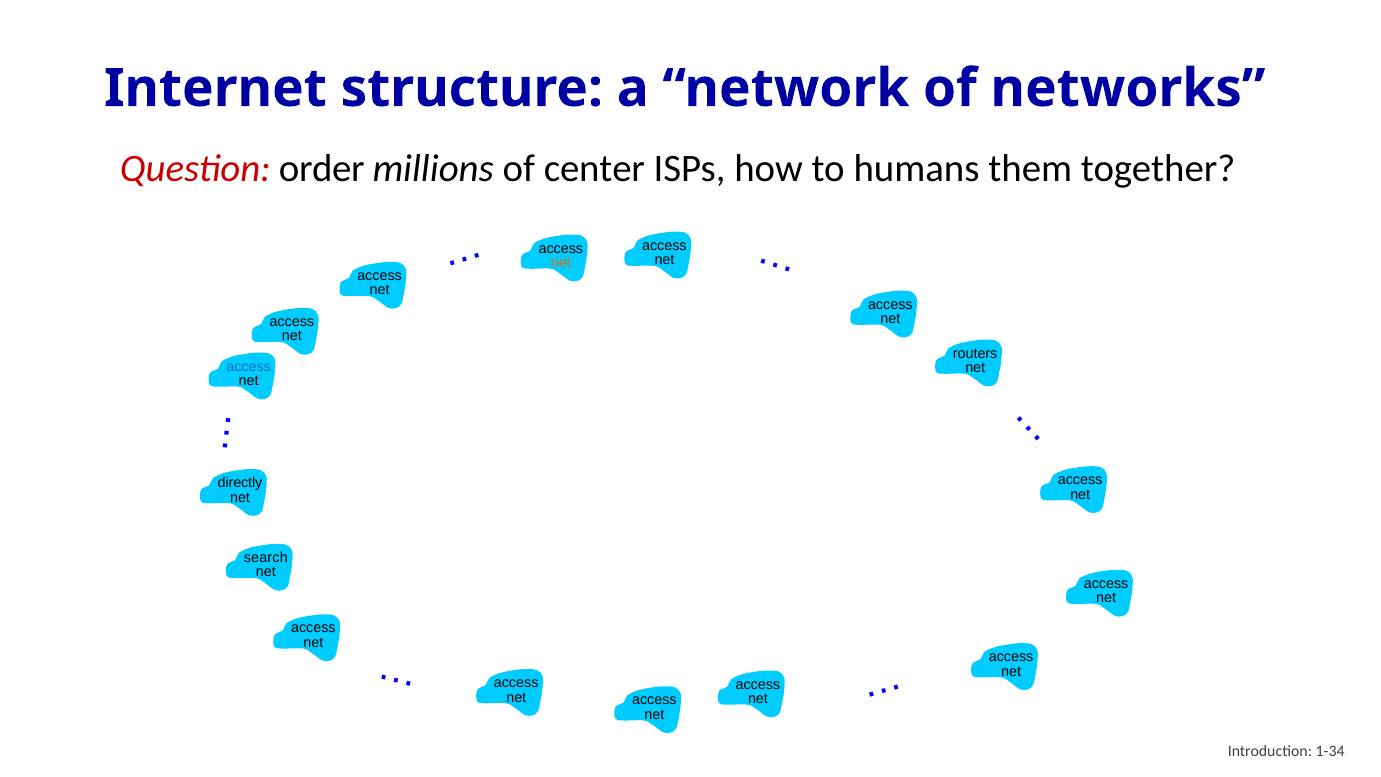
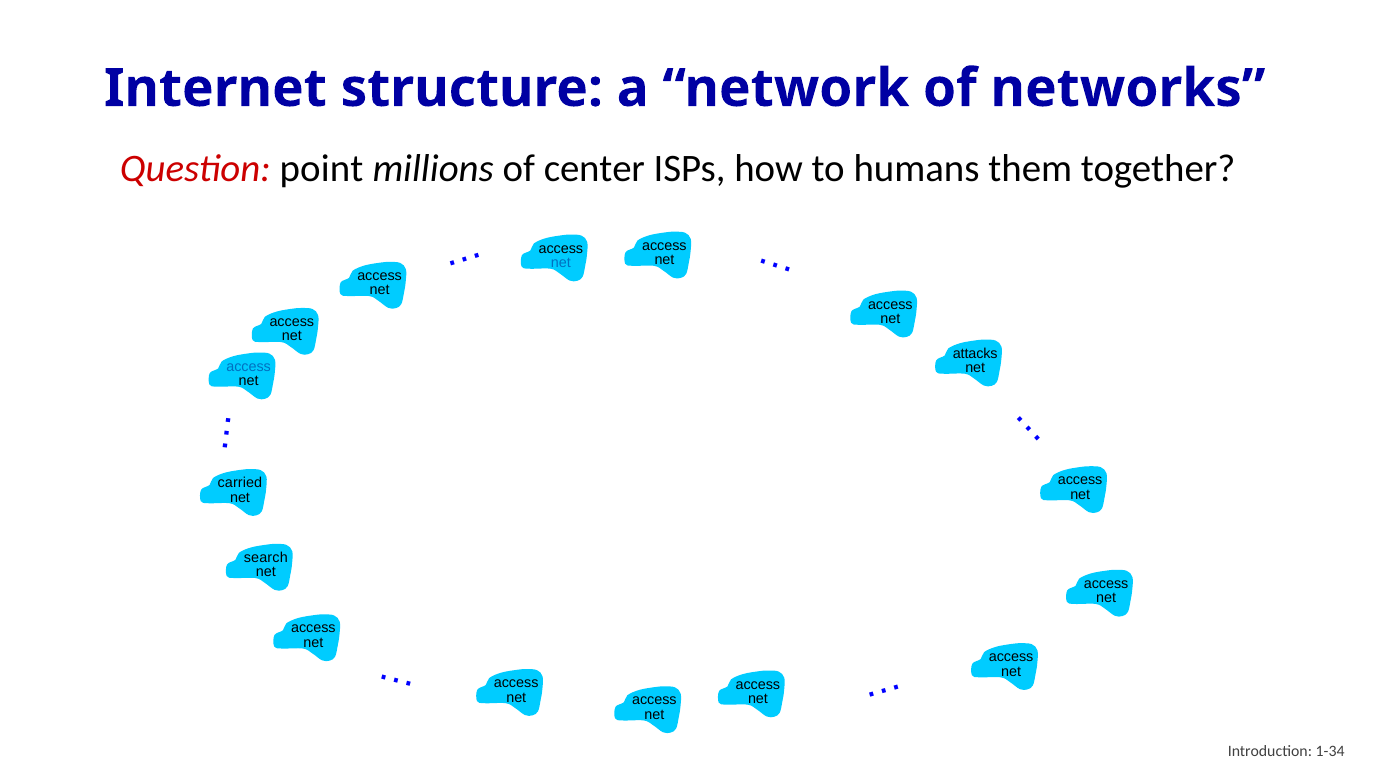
order: order -> point (322, 168)
net colour: orange -> blue (561, 263)
routers: routers -> attacks (975, 353)
directly: directly -> carried (240, 483)
